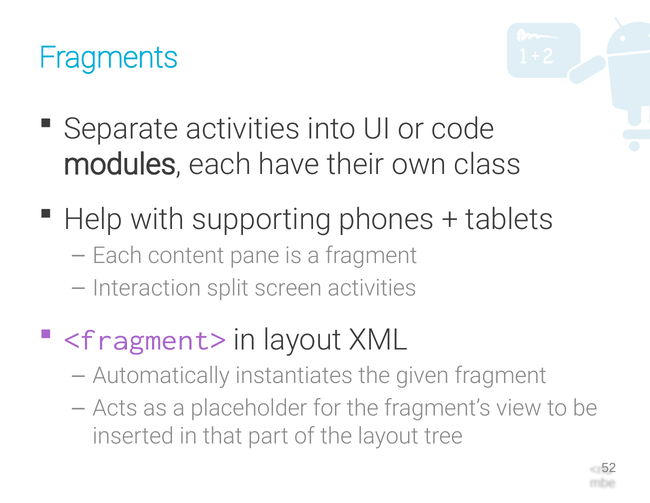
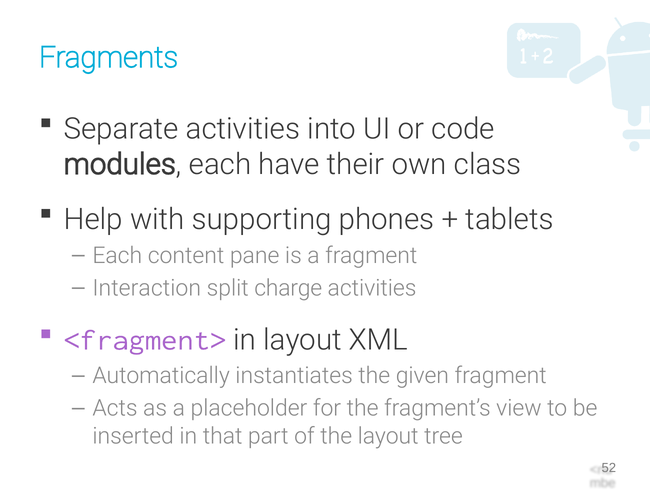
screen: screen -> charge (288, 288)
